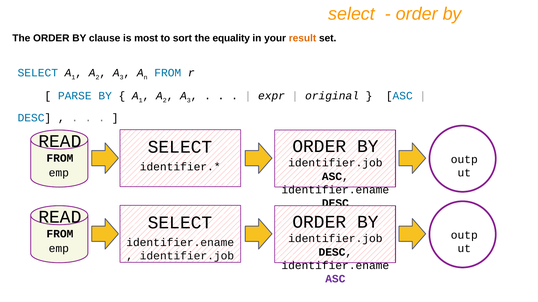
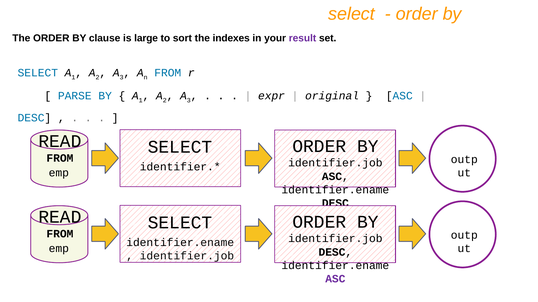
most: most -> large (146, 38)
equality: equality -> indexes (231, 38)
result colour: orange -> purple (303, 38)
